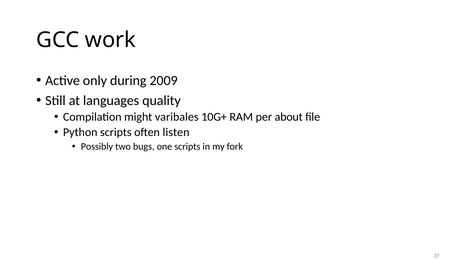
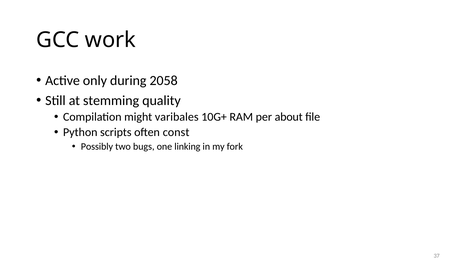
2009: 2009 -> 2058 (164, 80)
languages: languages -> stemming (111, 100)
listen: listen -> const (176, 132)
one scripts: scripts -> linking (187, 146)
